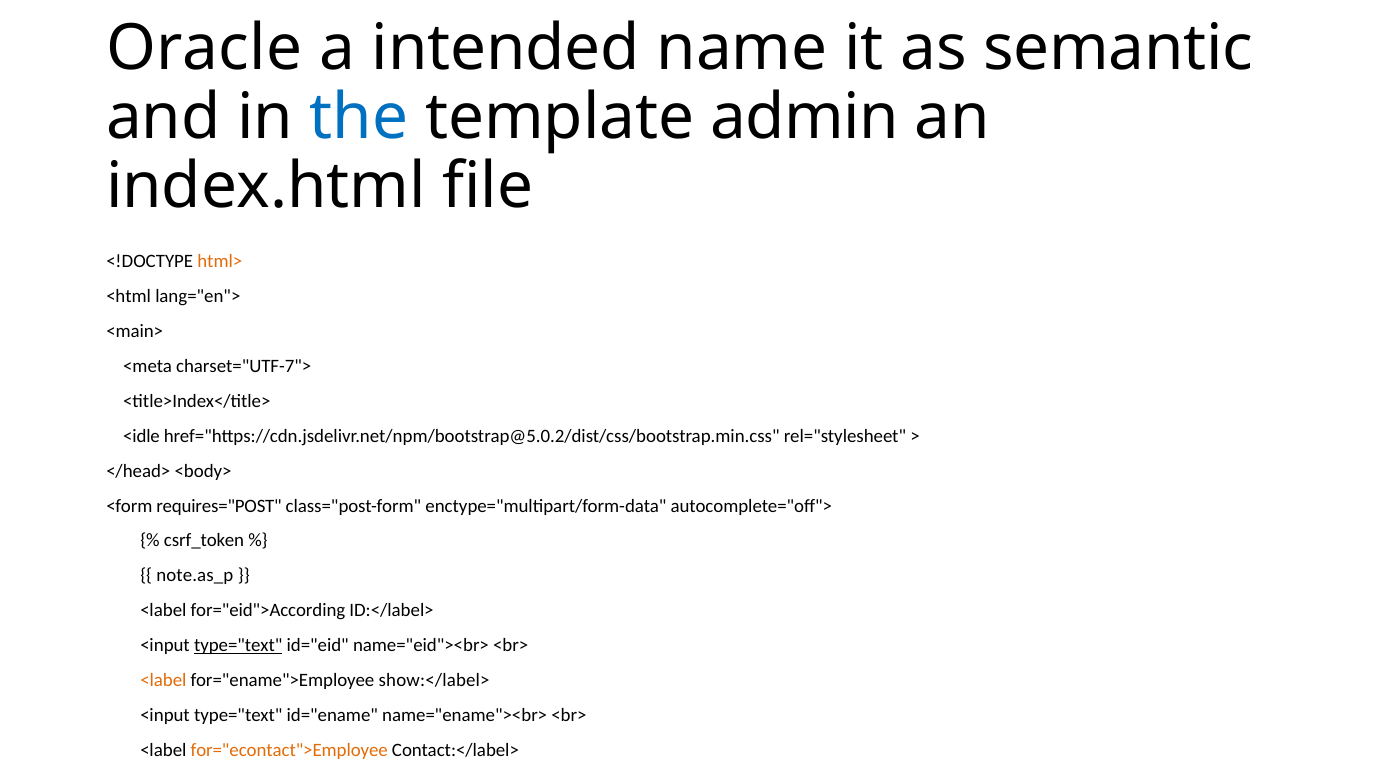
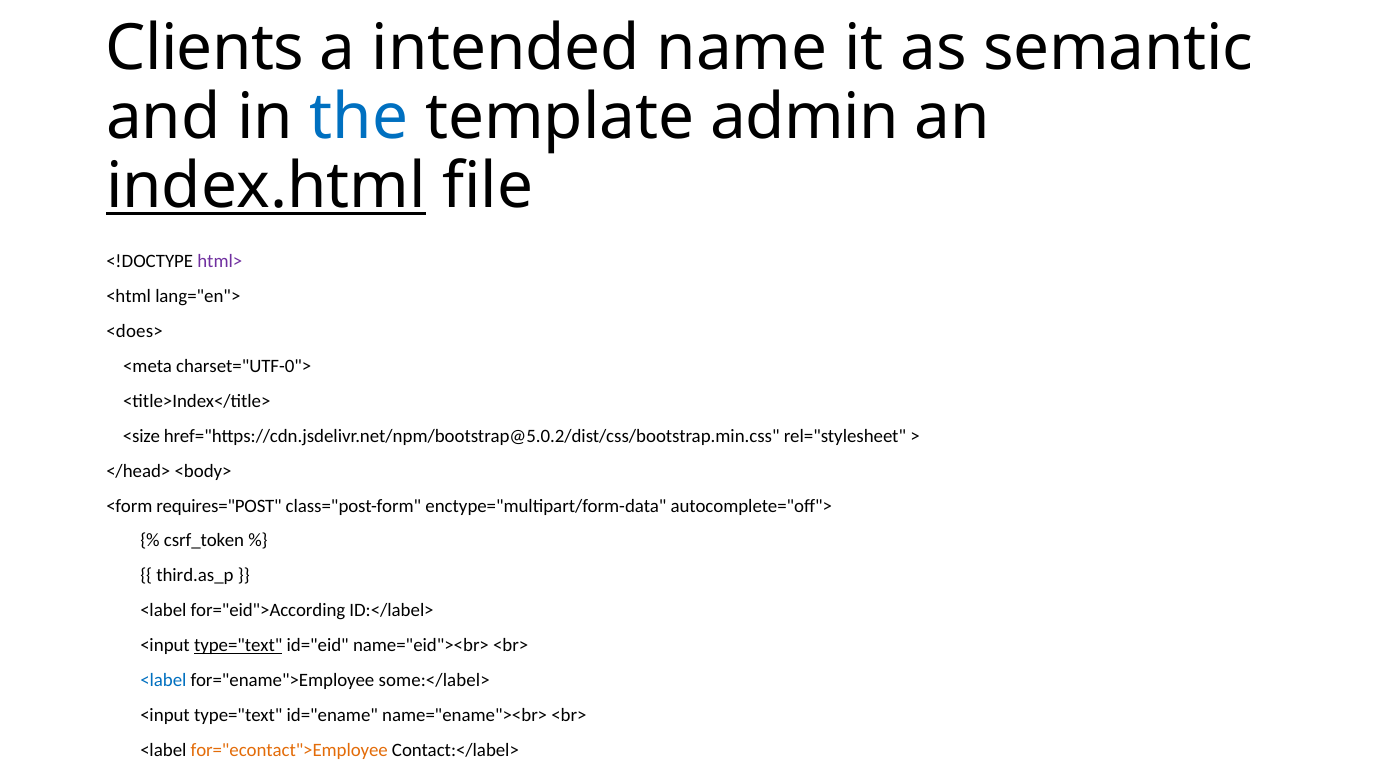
Oracle: Oracle -> Clients (205, 48)
index.html underline: none -> present (266, 186)
html> colour: orange -> purple (220, 261)
<main>: <main> -> <does> (135, 331)
charset="UTF-7">: charset="UTF-7"> -> charset="UTF-0"> (244, 366)
<idle: <idle -> <size (141, 436)
note.as_p: note.as_p -> third.as_p (195, 576)
<label colour: orange -> blue (163, 681)
show:</label>: show:</label> -> some:</label> (434, 681)
